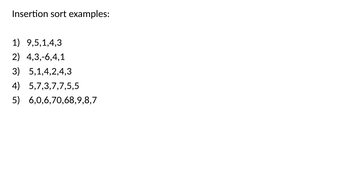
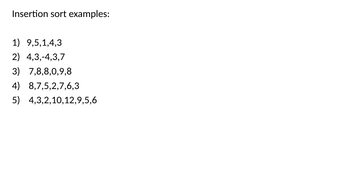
4,3,-6,4,1: 4,3,-6,4,1 -> 4,3,-4,3,7 (46, 57)
5,1,4,2,4,3: 5,1,4,2,4,3 -> 7,8,8,0,9,8 (50, 71)
5,7,3,7,7,5,5: 5,7,3,7,7,5,5 -> 8,7,5,2,7,6,3 (54, 86)
6,0,6,70,68,9,8,7: 6,0,6,70,68,9,8,7 -> 4,3,2,10,12,9,5,6 (63, 100)
